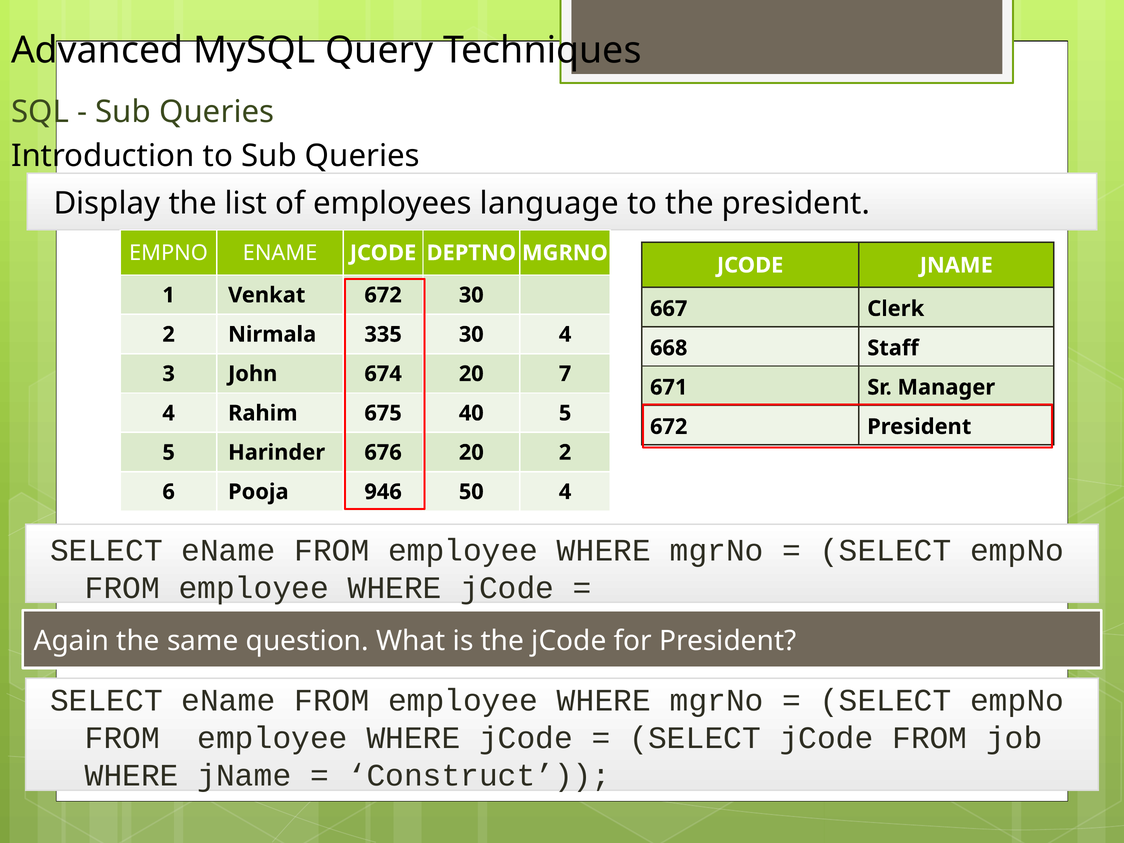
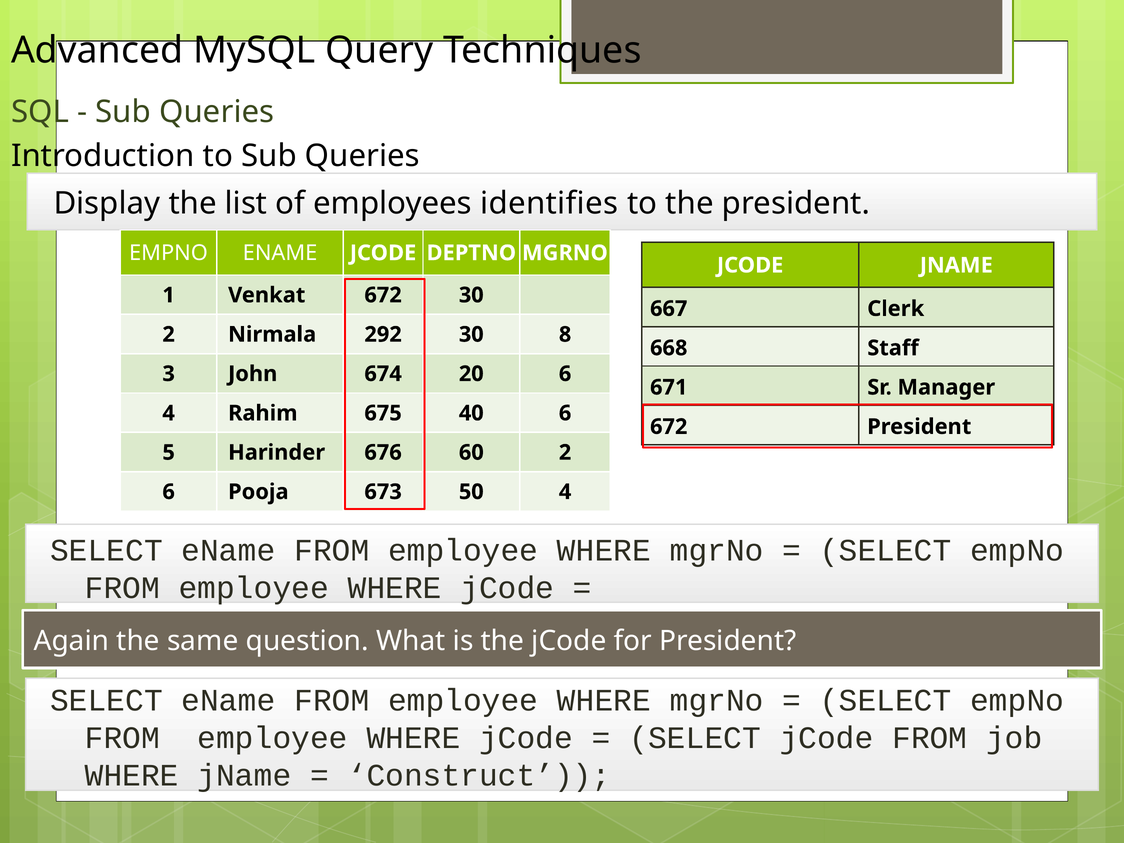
language: language -> identifies (549, 204)
335: 335 -> 292 (383, 334)
30 4: 4 -> 8 (565, 334)
20 7: 7 -> 6 (565, 374)
40 5: 5 -> 6 (565, 413)
676 20: 20 -> 60 (471, 453)
946: 946 -> 673 (383, 492)
